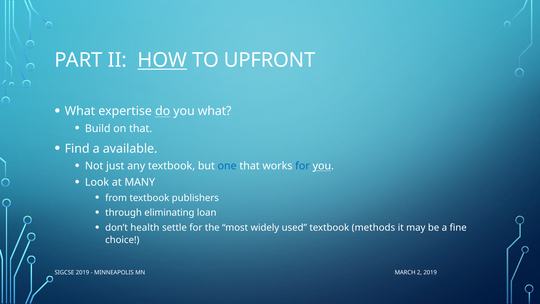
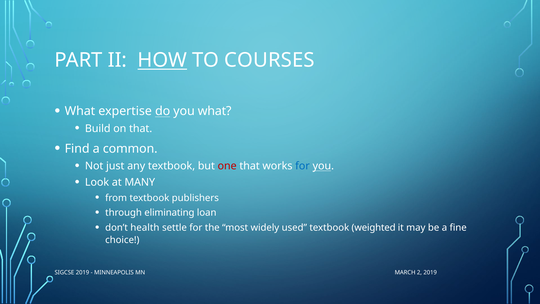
UPFRONT: UPFRONT -> COURSES (269, 60)
available: available -> common (130, 149)
one colour: blue -> red (227, 166)
methods: methods -> weighted (374, 227)
